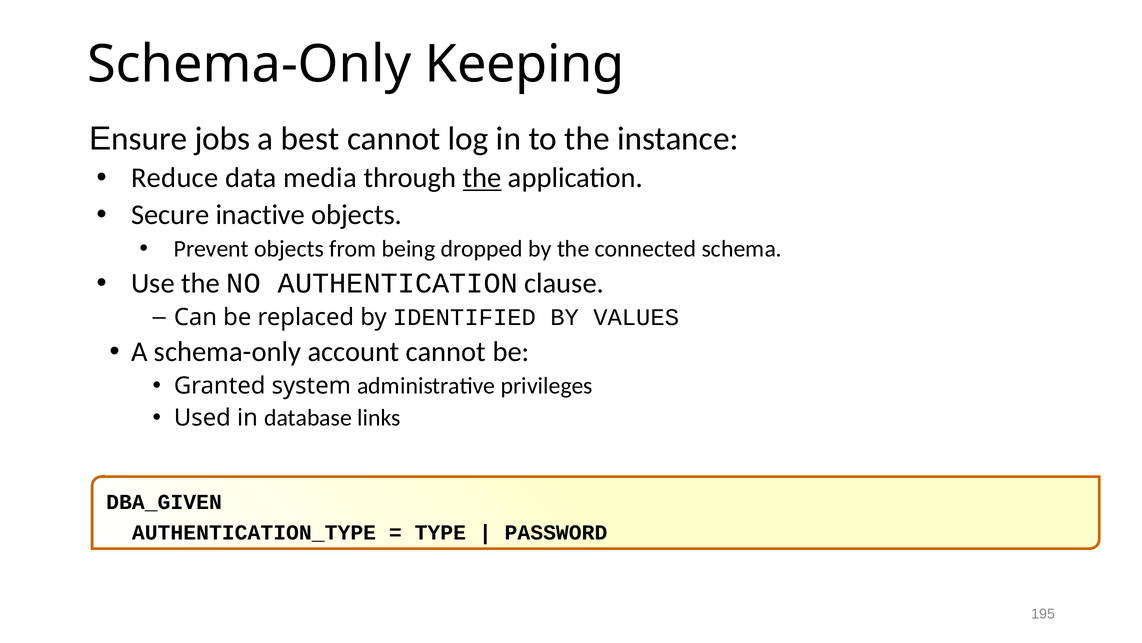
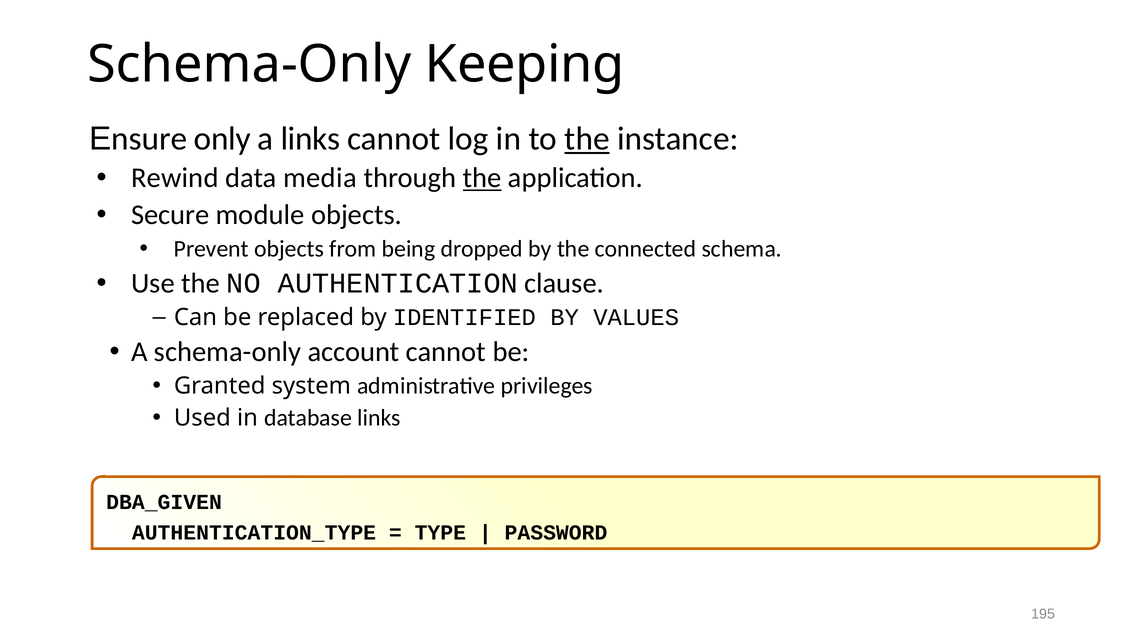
jobs: jobs -> only (222, 139)
a best: best -> links (310, 139)
the underline: none -> present (587, 139)
Reduce: Reduce -> Rewind (175, 178)
inactive: inactive -> module (260, 215)
